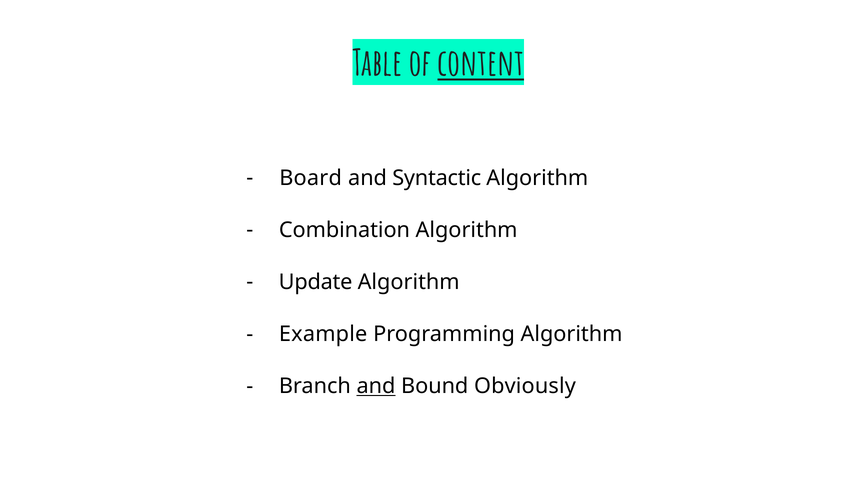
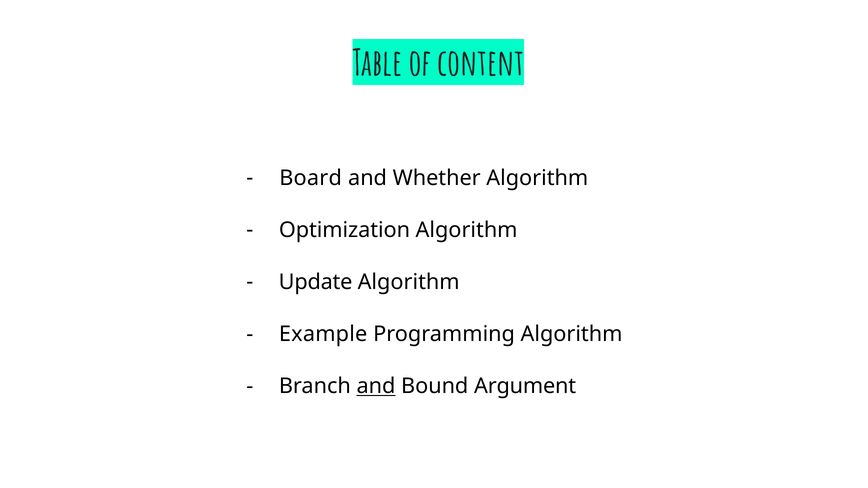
content underline: present -> none (481, 64)
Syntactic: Syntactic -> Whether (437, 178)
Combination: Combination -> Optimization (344, 230)
Obviously: Obviously -> Argument (525, 386)
